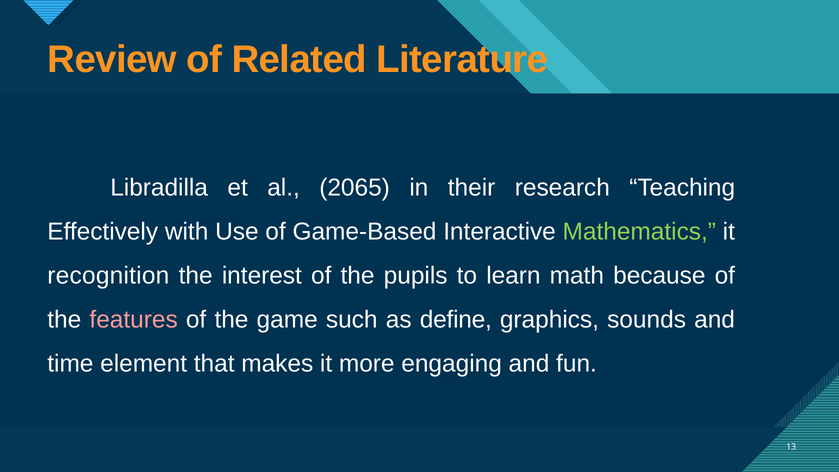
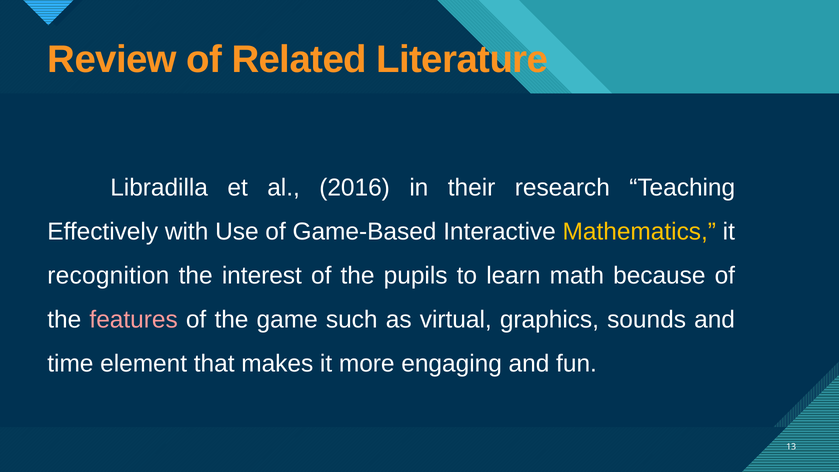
2065: 2065 -> 2016 (355, 188)
Mathematics colour: light green -> yellow (639, 232)
define: define -> virtual (456, 320)
